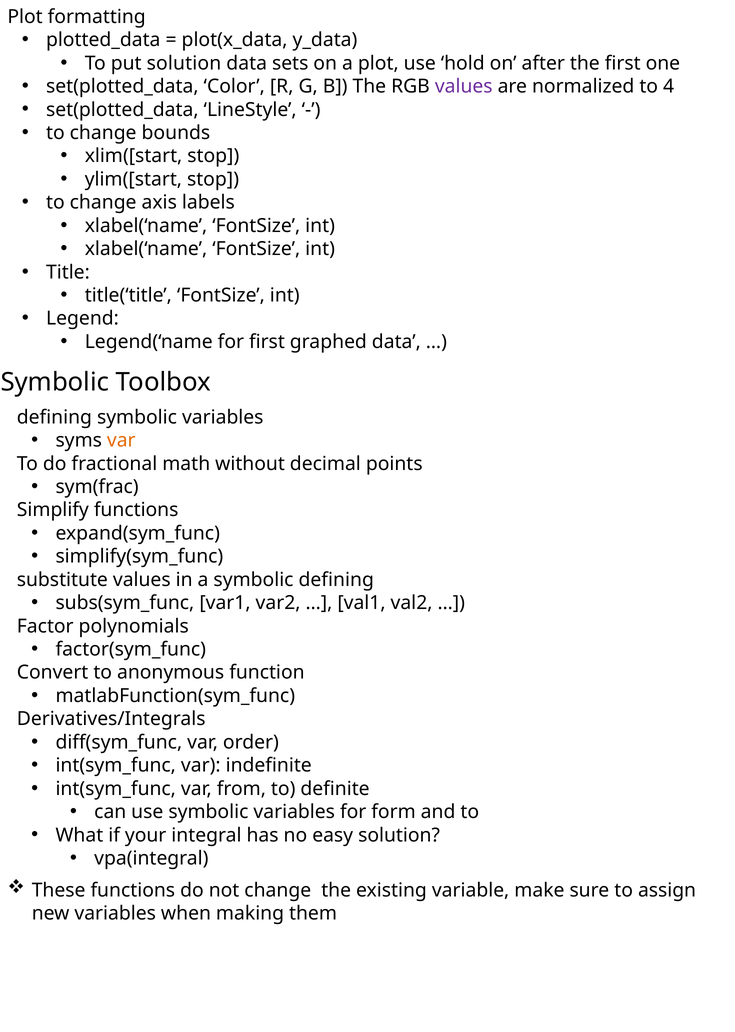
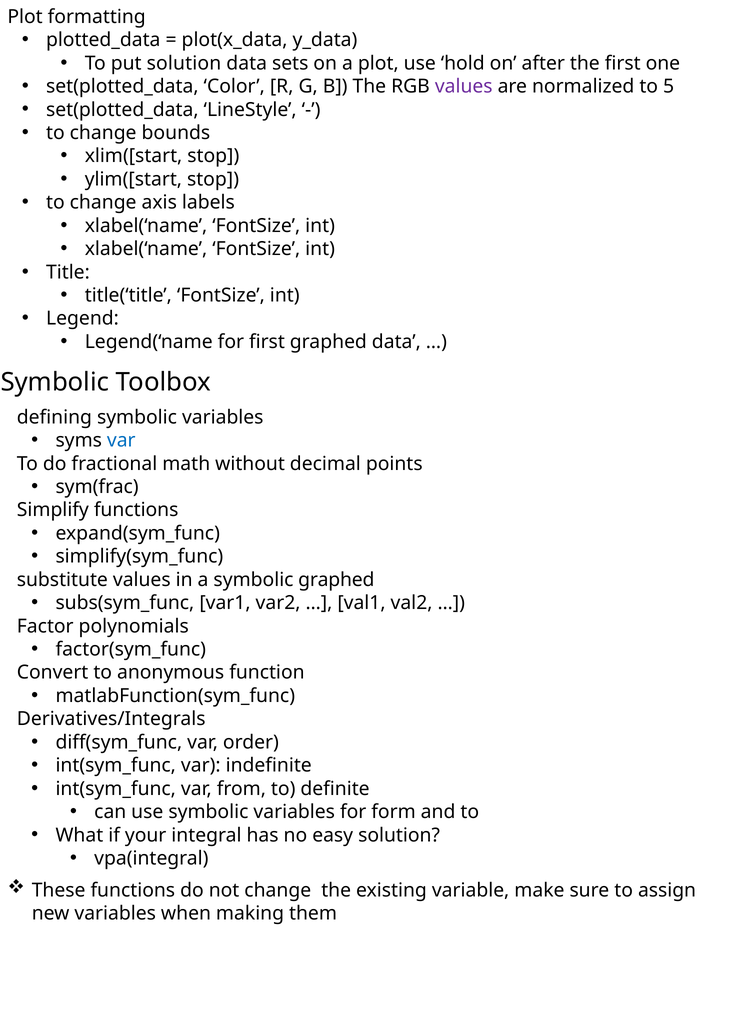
4: 4 -> 5 (669, 86)
var colour: orange -> blue (121, 440)
symbolic defining: defining -> graphed (336, 579)
